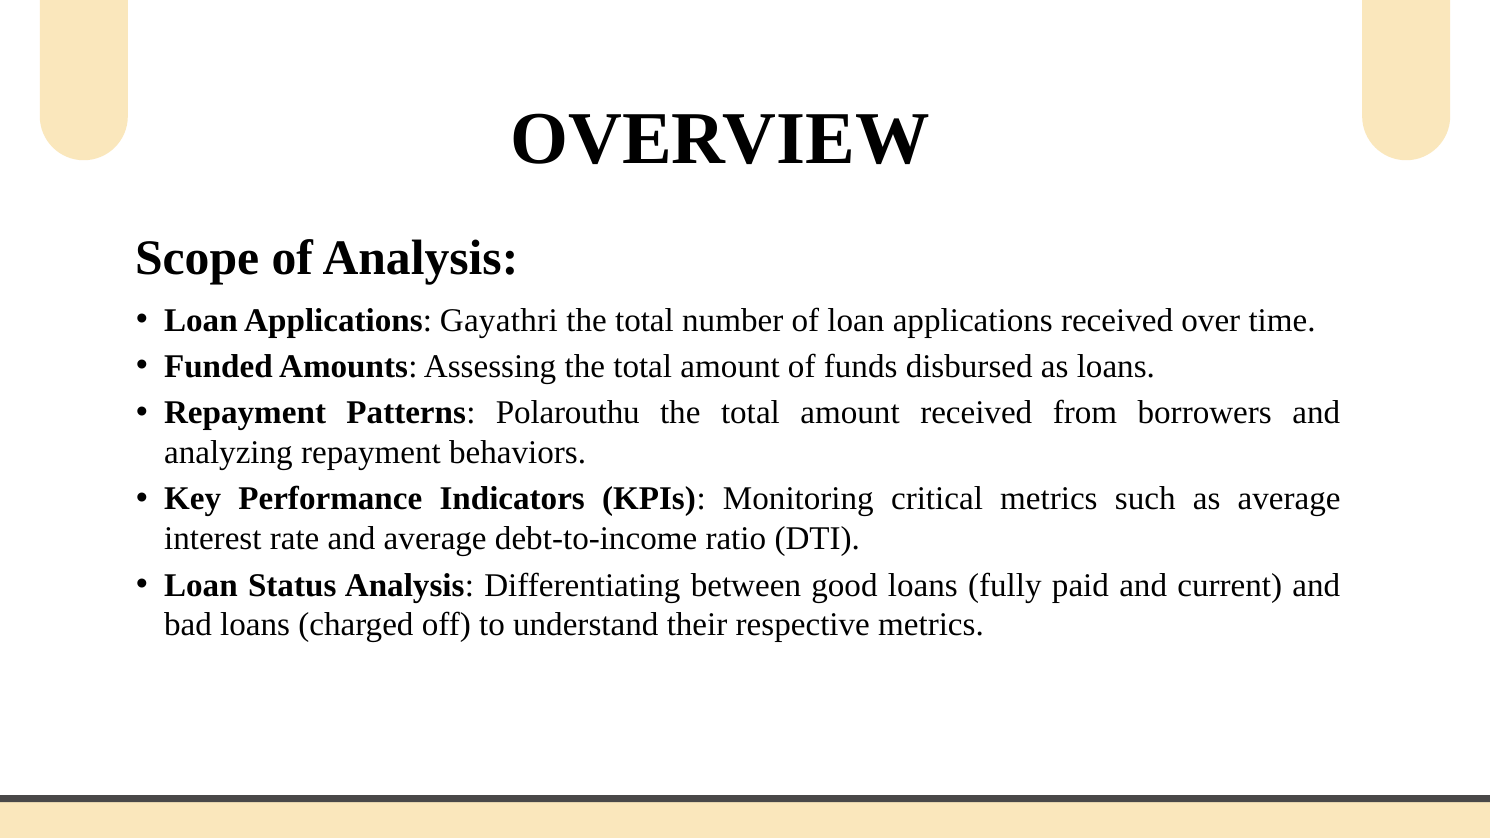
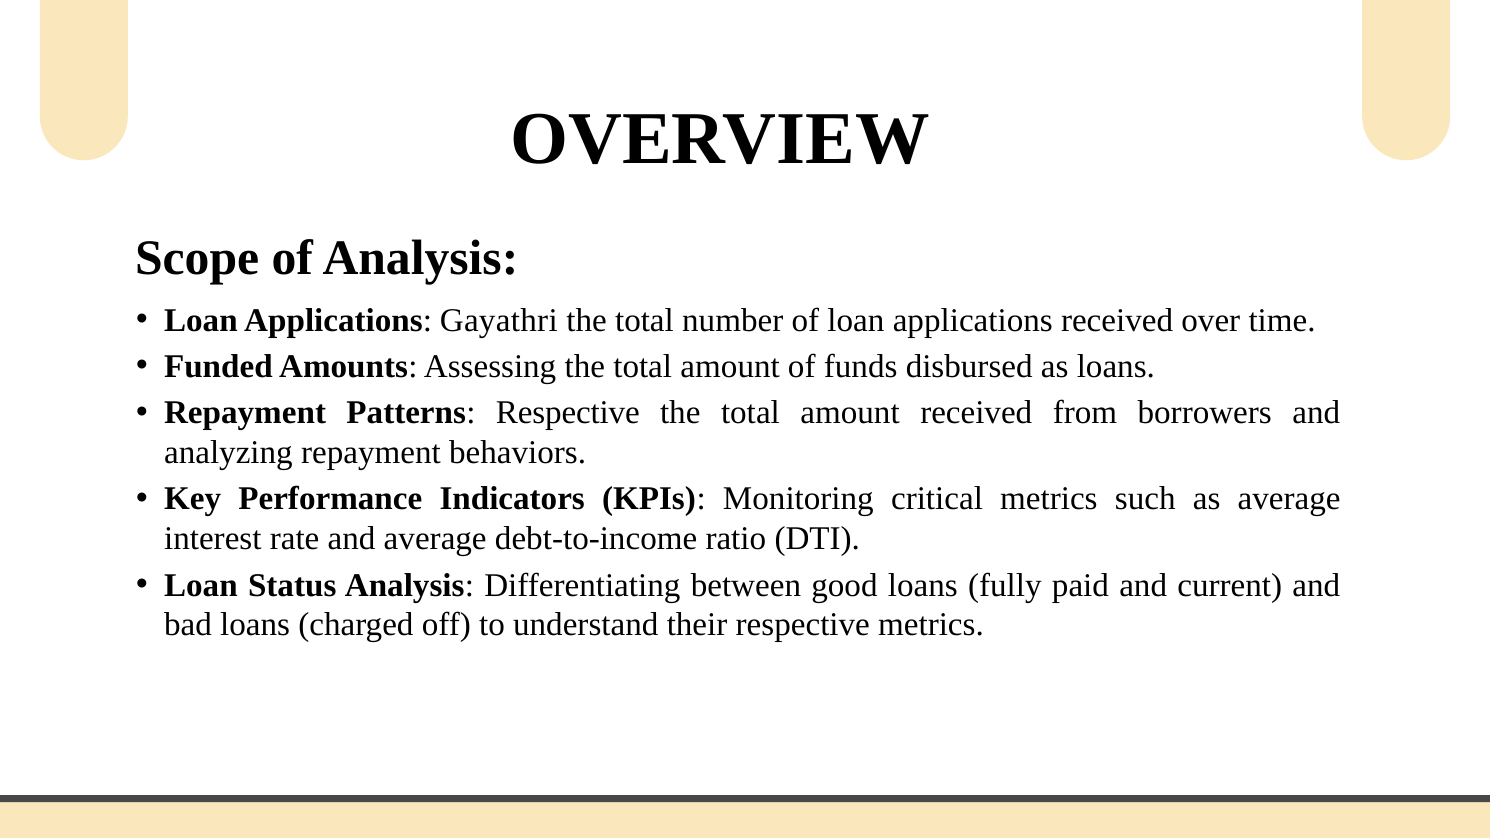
Patterns Polarouthu: Polarouthu -> Respective (568, 413)
